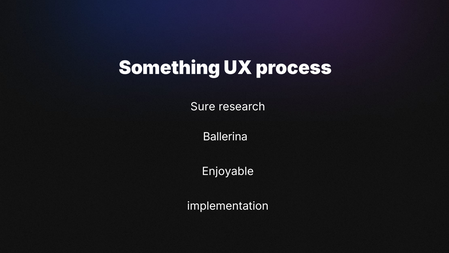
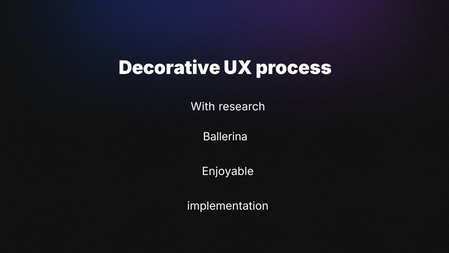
Something: Something -> Decorative (170, 68)
Sure: Sure -> With (203, 107)
